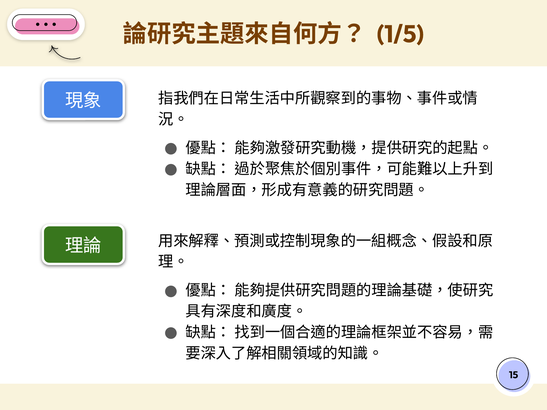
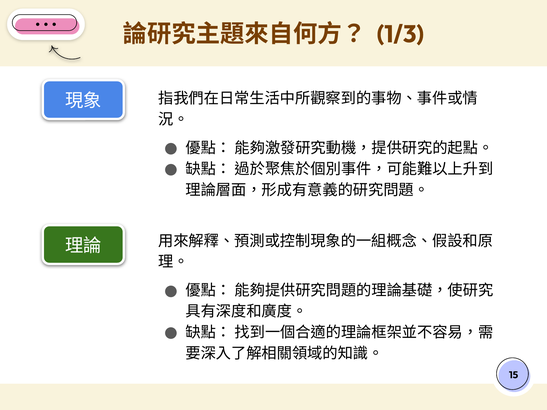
1/5: 1/5 -> 1/3 (400, 34)
